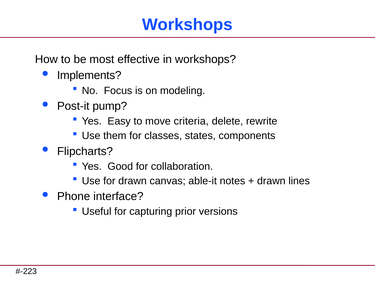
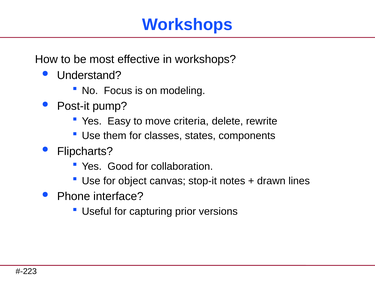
Implements: Implements -> Understand (89, 76)
for drawn: drawn -> object (132, 181)
able-it: able-it -> stop-it (203, 181)
